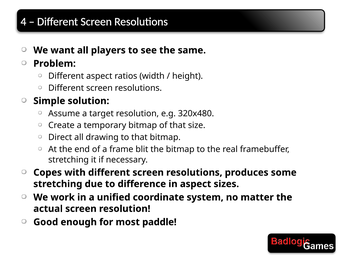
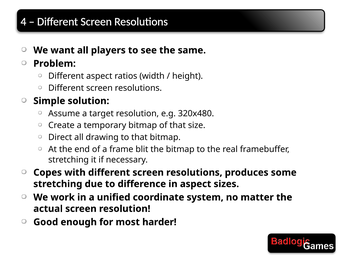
paddle: paddle -> harder (159, 222)
